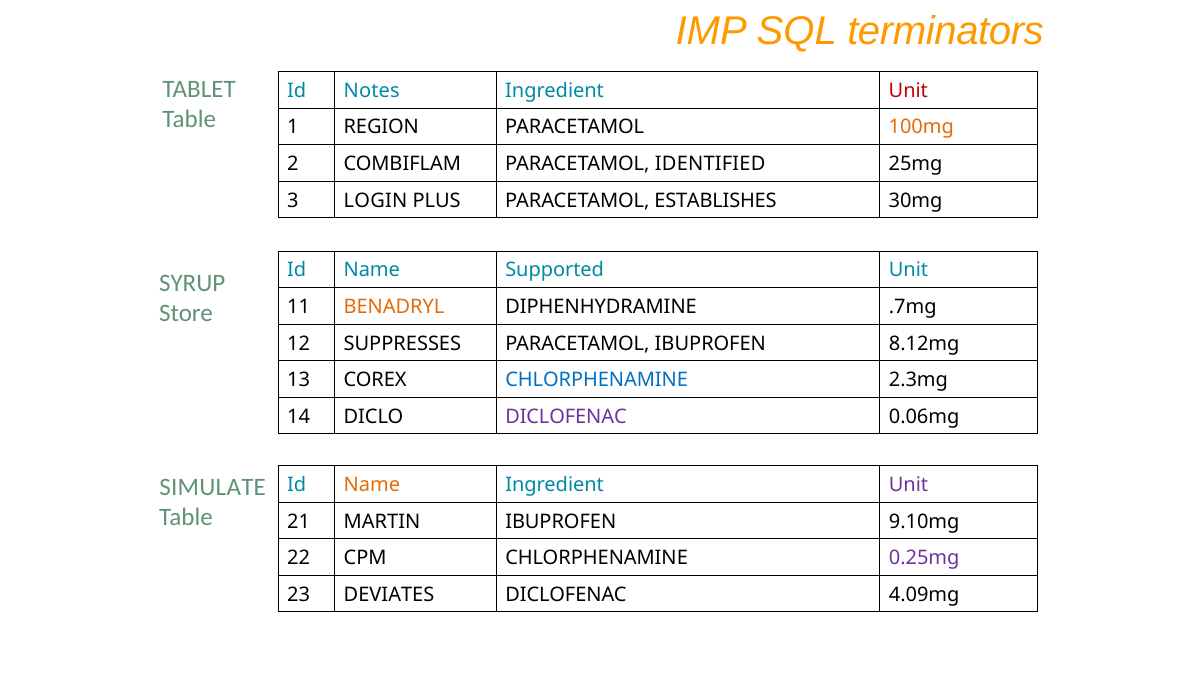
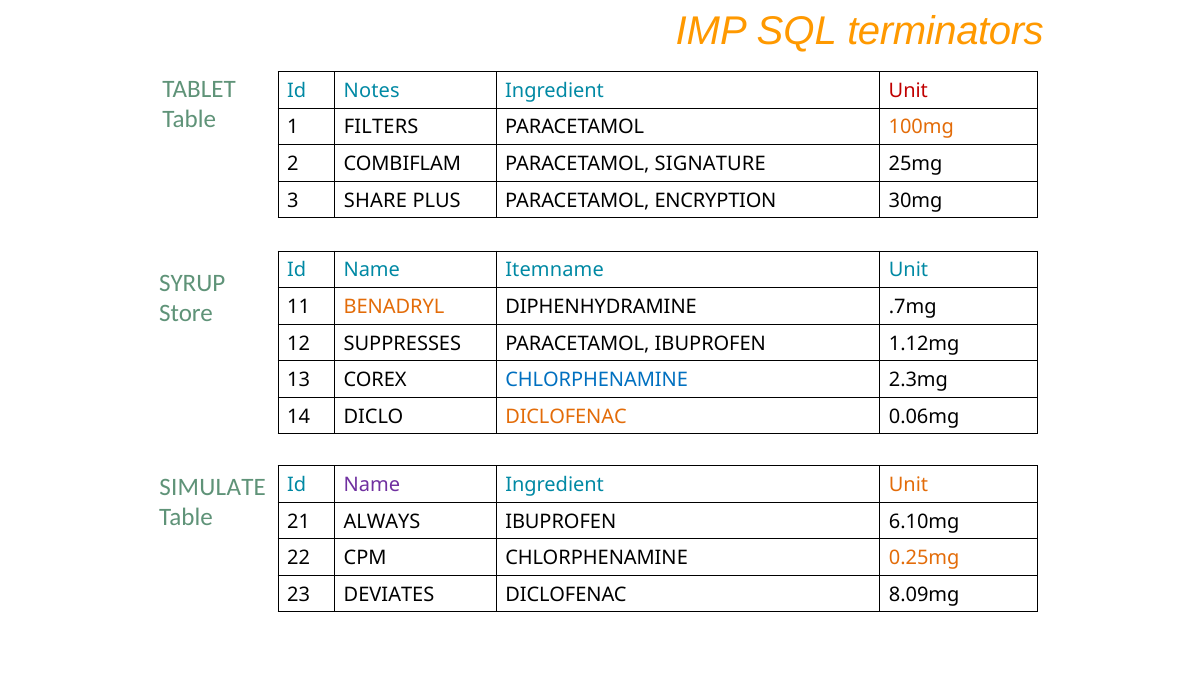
REGION: REGION -> FILTERS (381, 128)
IDENTIFIED: IDENTIFIED -> SIGNATURE (710, 164)
LOGIN: LOGIN -> SHARE (375, 201)
ESTABLISHES: ESTABLISHES -> ENCRYPTION (716, 201)
Supported: Supported -> Itemname (555, 271)
8.12mg: 8.12mg -> 1.12mg (924, 344)
DICLOFENAC colour: purple -> orange (566, 417)
Name colour: orange -> purple (372, 485)
Unit colour: purple -> orange (909, 485)
MARTIN: MARTIN -> ALWAYS (382, 522)
9.10mg: 9.10mg -> 6.10mg (924, 522)
0.25mg colour: purple -> orange (924, 559)
4.09mg: 4.09mg -> 8.09mg (924, 595)
